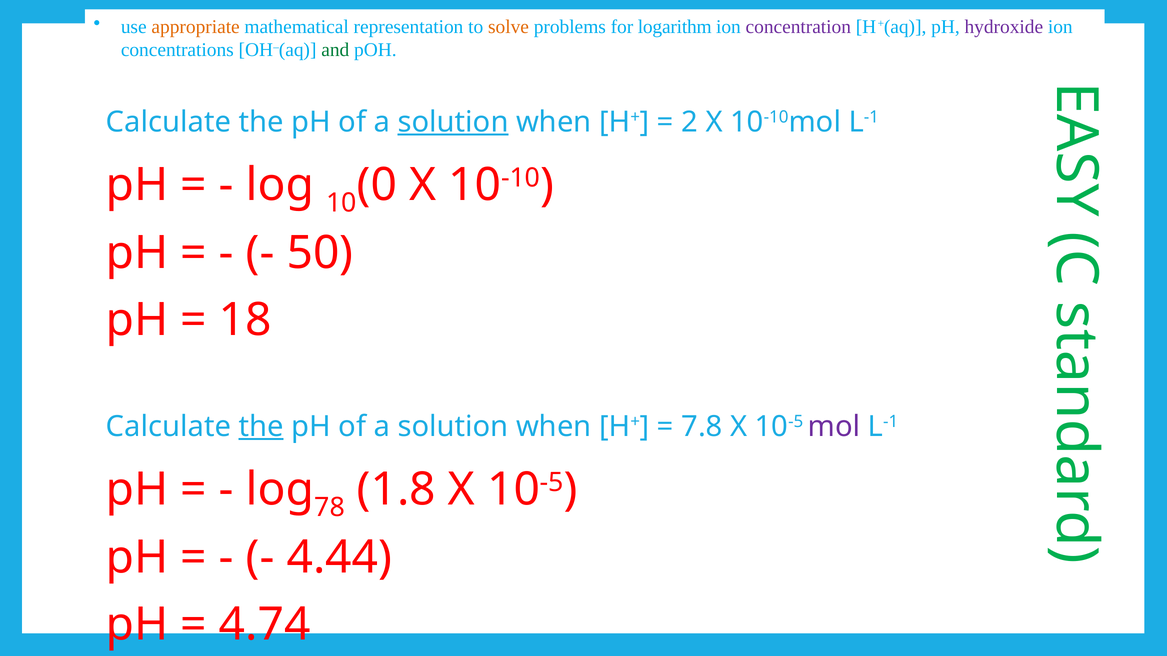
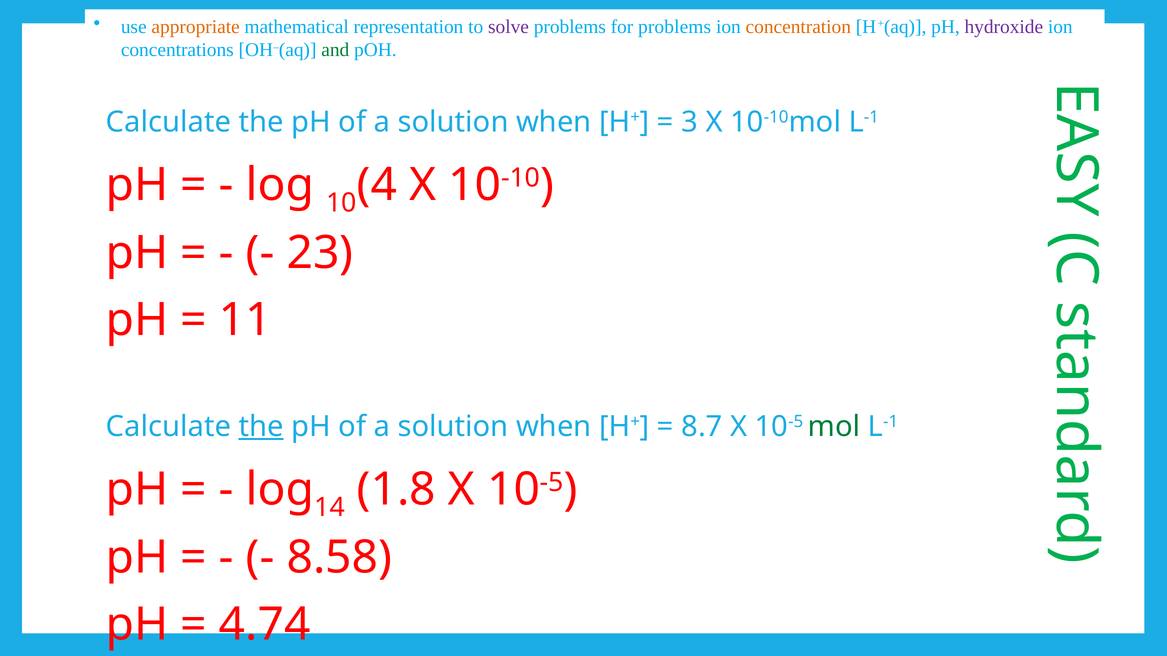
solve colour: orange -> purple (509, 27)
for logarithm: logarithm -> problems (675, 27)
concentration colour: purple -> orange (798, 27)
solution underline: present -> none (453, 122)
2: 2 -> 3 (690, 122)
0: 0 -> 4 (377, 185)
50: 50 -> 23 (320, 253)
18: 18 -> 11 (245, 320)
7.8: 7.8 -> 8.7 (702, 427)
mol colour: purple -> green (834, 427)
78: 78 -> 14 (330, 508)
4.44: 4.44 -> 8.58 (339, 558)
